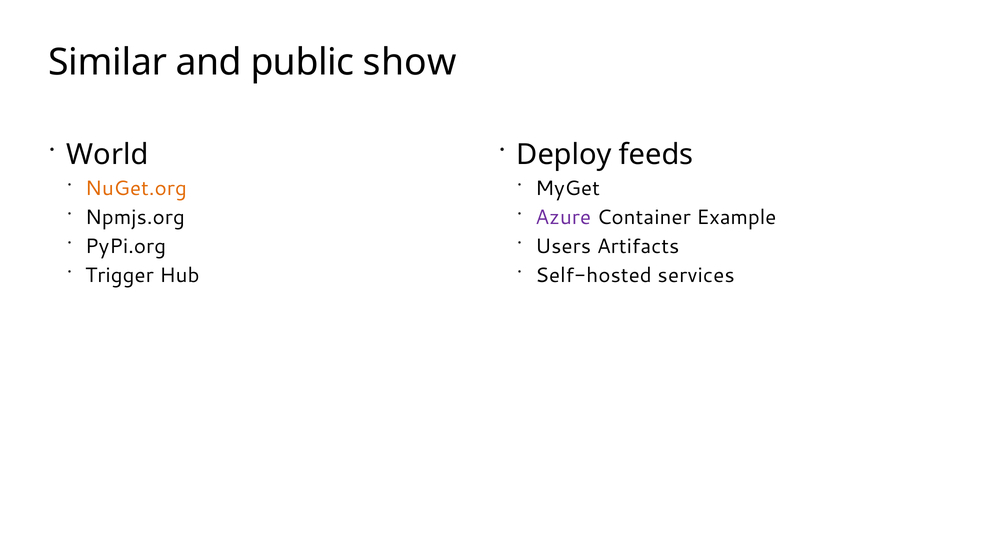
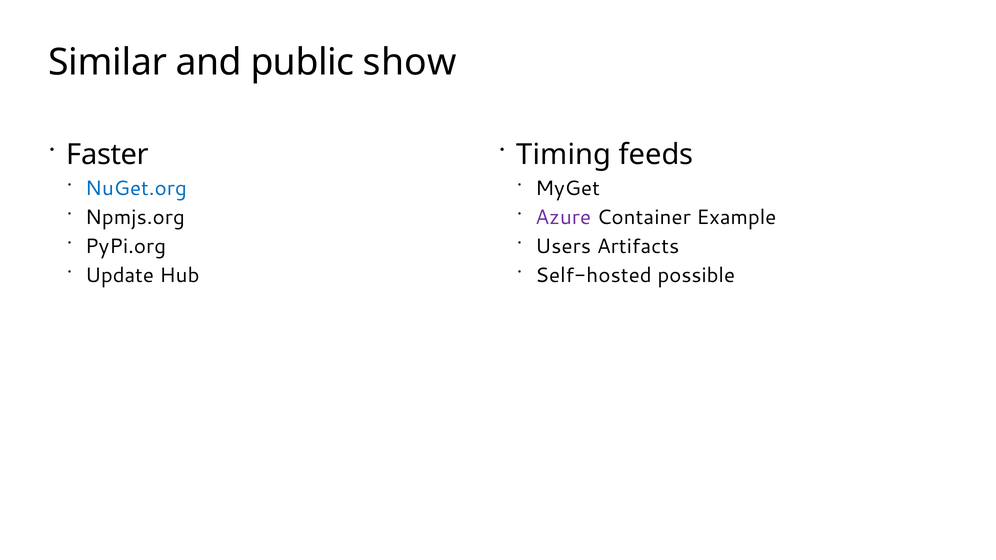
World: World -> Faster (108, 155)
Deploy: Deploy -> Timing (564, 155)
NuGet.org colour: orange -> blue (136, 188)
Trigger: Trigger -> Update (120, 275)
services: services -> possible (696, 275)
